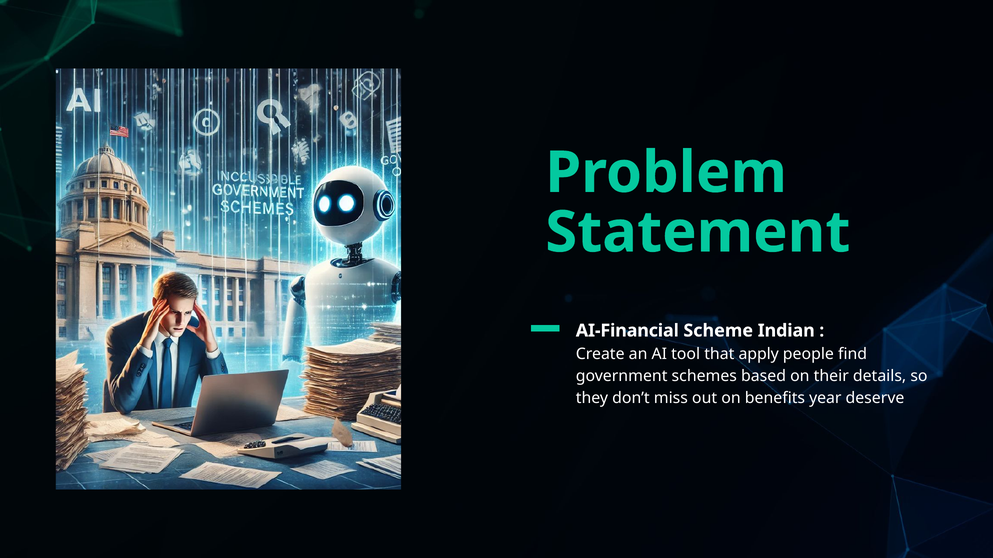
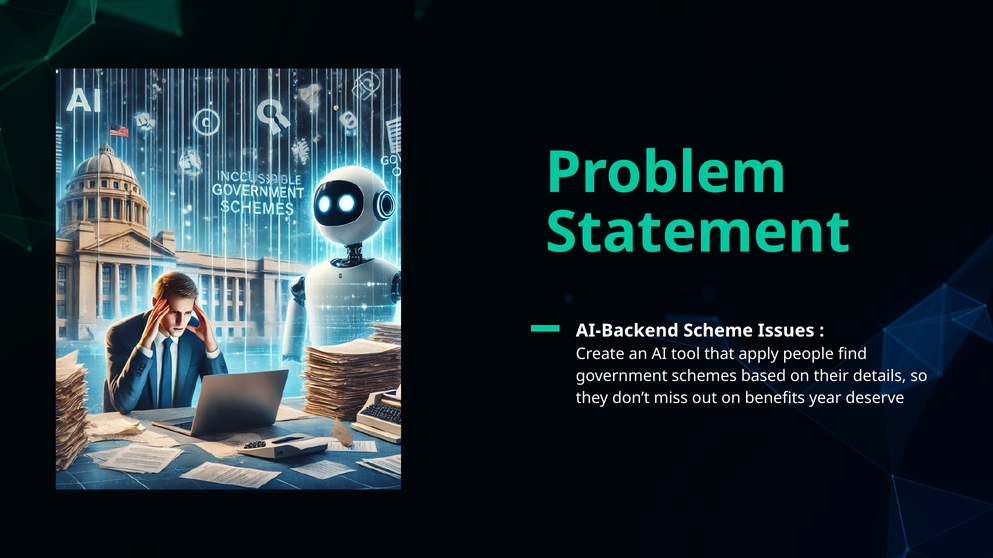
AI-Financial: AI-Financial -> AI-Backend (627, 331)
Indian: Indian -> Issues (786, 331)
